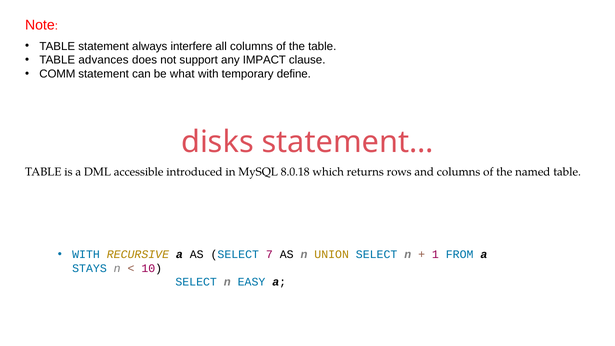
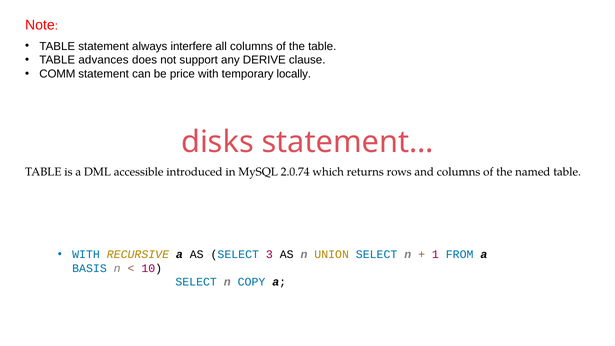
IMPACT: IMPACT -> DERIVE (264, 60)
what: what -> price (182, 74)
define: define -> locally (294, 74)
8.0.18: 8.0.18 -> 2.0.74 (295, 172)
7: 7 -> 3 (269, 254)
STAYS: STAYS -> BASIS (89, 268)
EASY: EASY -> COPY (252, 282)
